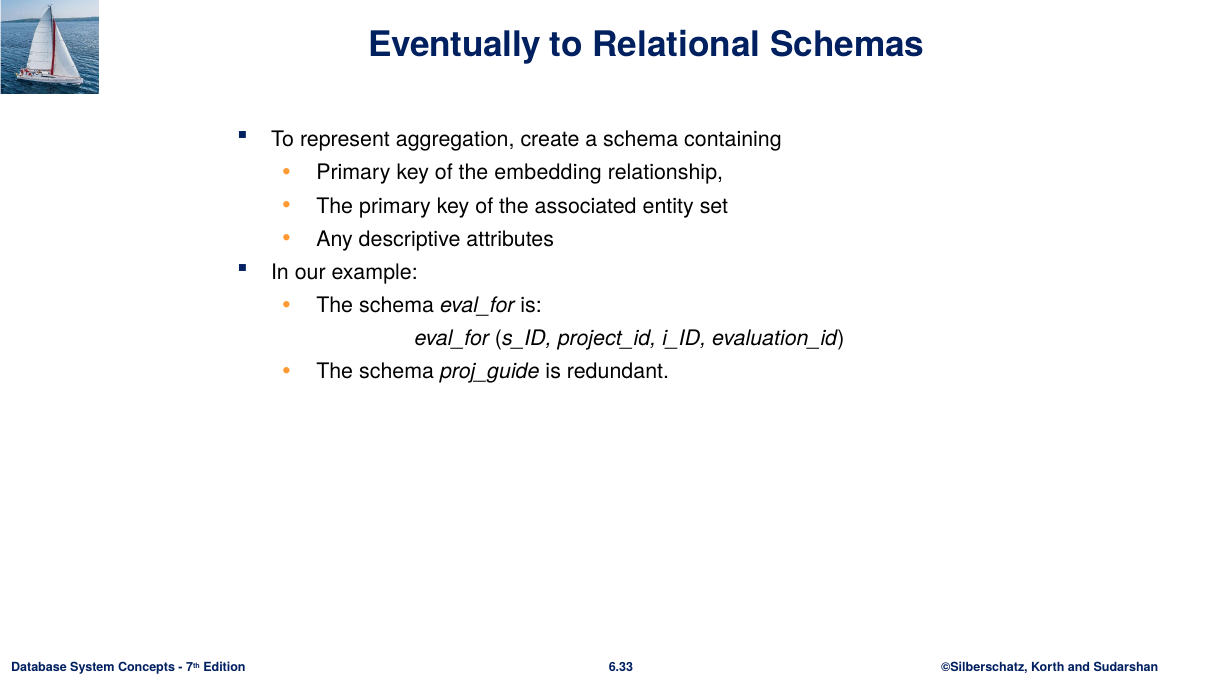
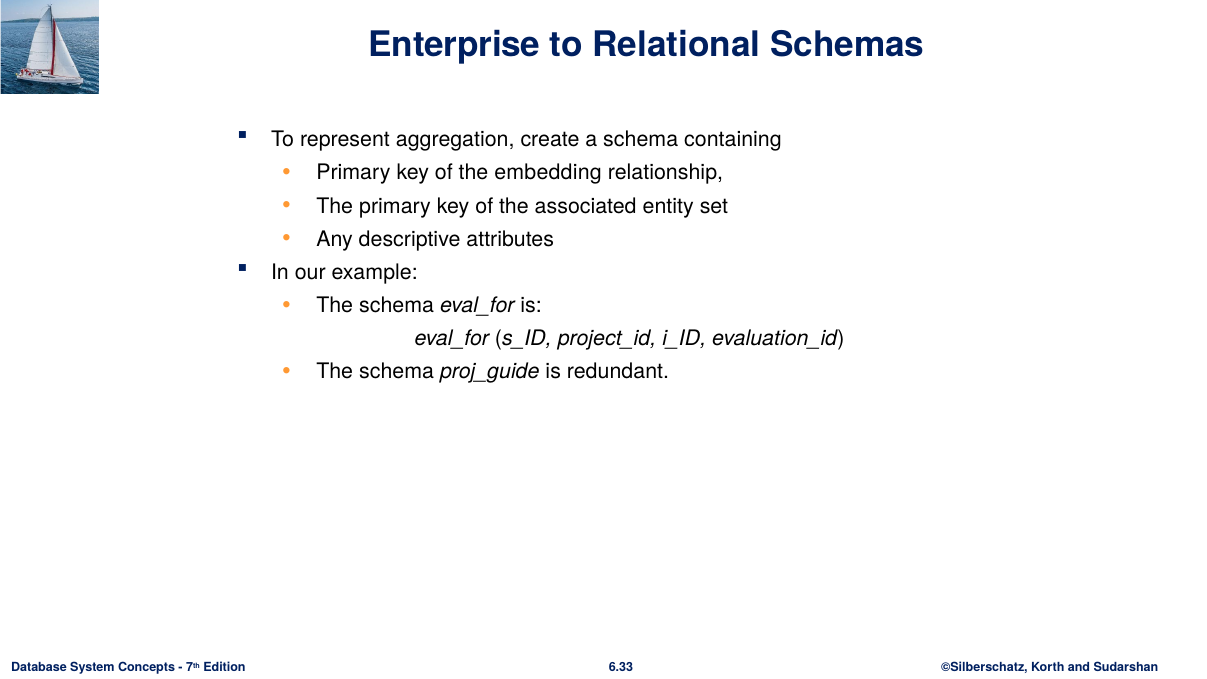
Eventually: Eventually -> Enterprise (455, 44)
